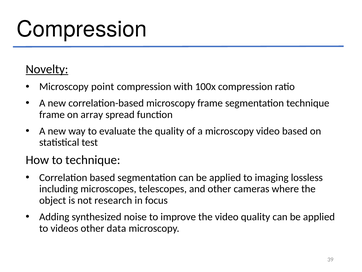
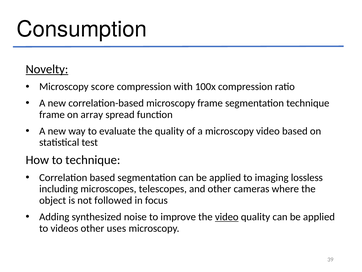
Compression: Compression -> Consumption (82, 29)
point: point -> score (103, 87)
research: research -> followed (113, 200)
video underline: none -> present (227, 216)
data: data -> uses (116, 228)
